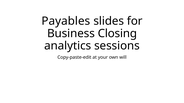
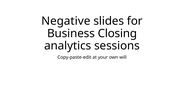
Payables: Payables -> Negative (66, 21)
